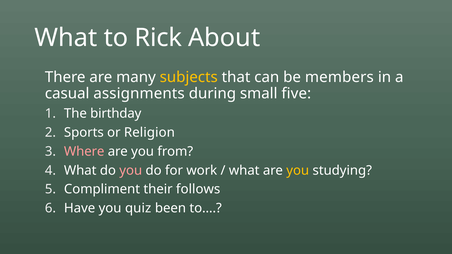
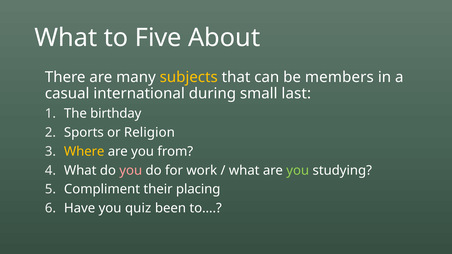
Rick: Rick -> Five (158, 38)
assignments: assignments -> international (139, 94)
five: five -> last (296, 94)
Where colour: pink -> yellow (84, 152)
you colour: yellow -> light green (298, 171)
follows: follows -> placing (198, 190)
